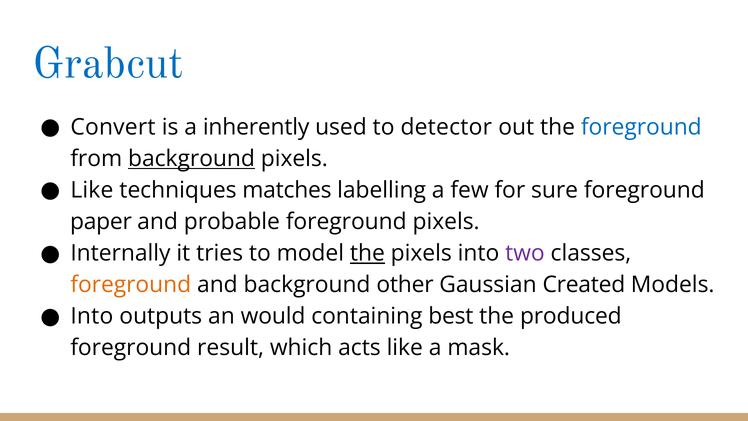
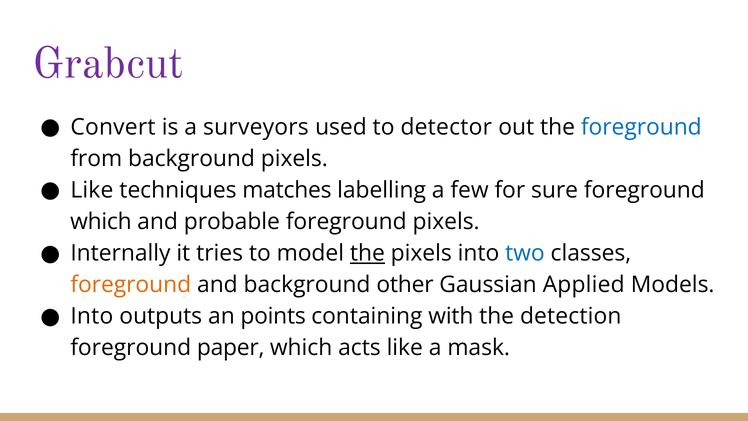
Grabcut colour: blue -> purple (108, 63)
inherently: inherently -> surveyors (256, 127)
background underline: present -> none (191, 159)
paper: paper -> which (101, 222)
two colour: purple -> blue (525, 253)
Created: Created -> Applied (584, 285)
would: would -> points (273, 316)
best: best -> with (451, 316)
produced: produced -> detection (571, 316)
result: result -> paper (231, 348)
